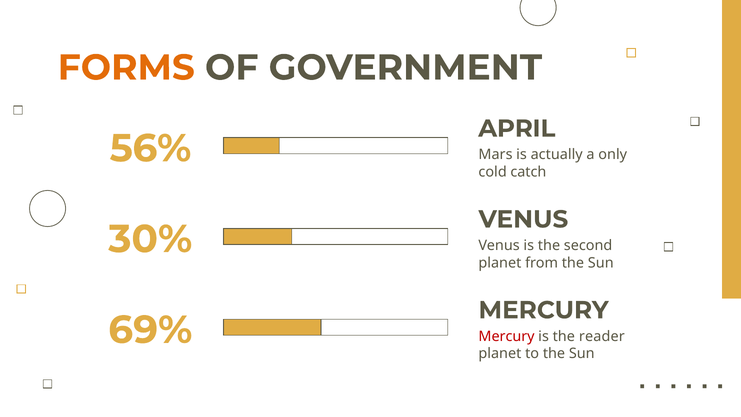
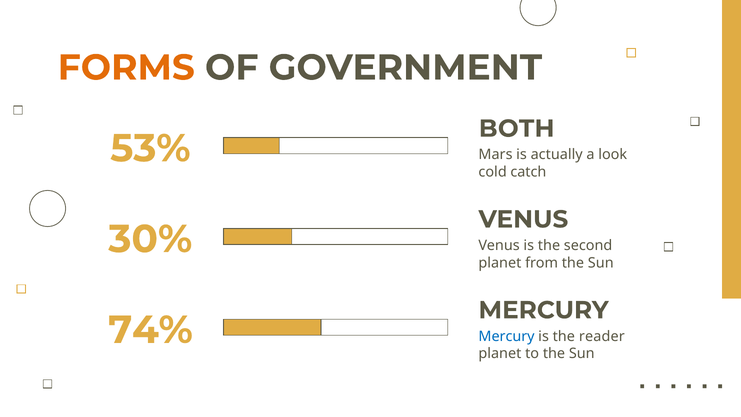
APRIL: APRIL -> BOTH (517, 129)
56%: 56% -> 53% (150, 148)
only: only -> look (613, 155)
69%: 69% -> 74% (150, 330)
Mercury colour: red -> blue (507, 336)
